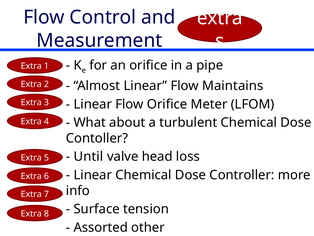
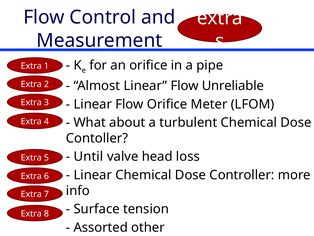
Maintains: Maintains -> Unreliable (233, 86)
